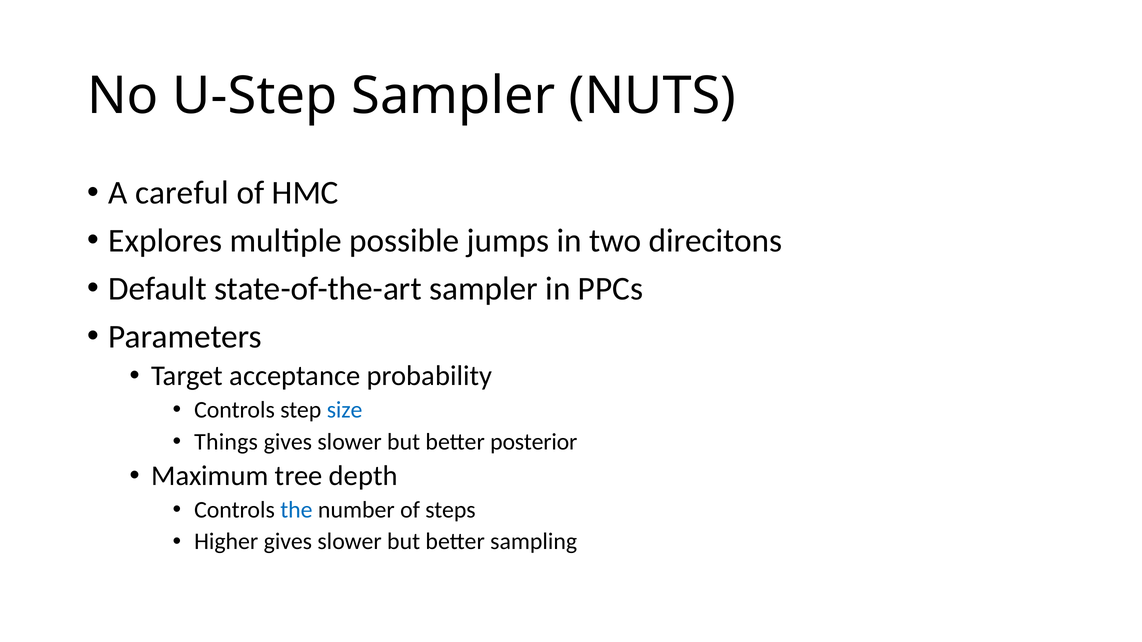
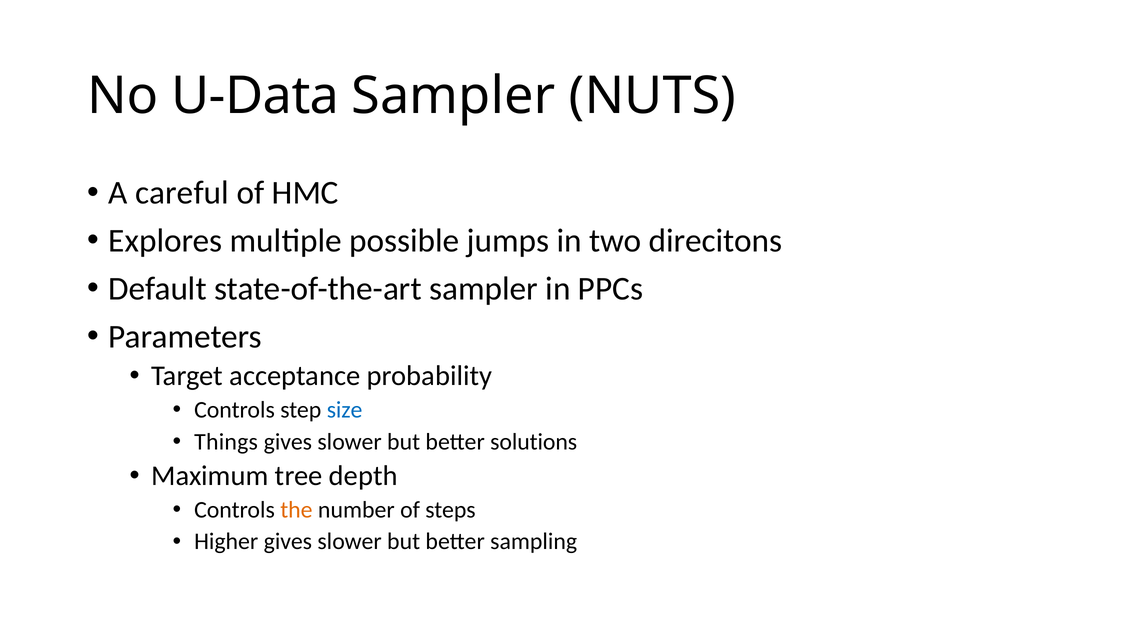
U-Step: U-Step -> U-Data (255, 96)
posterior: posterior -> solutions (534, 442)
the colour: blue -> orange (296, 510)
